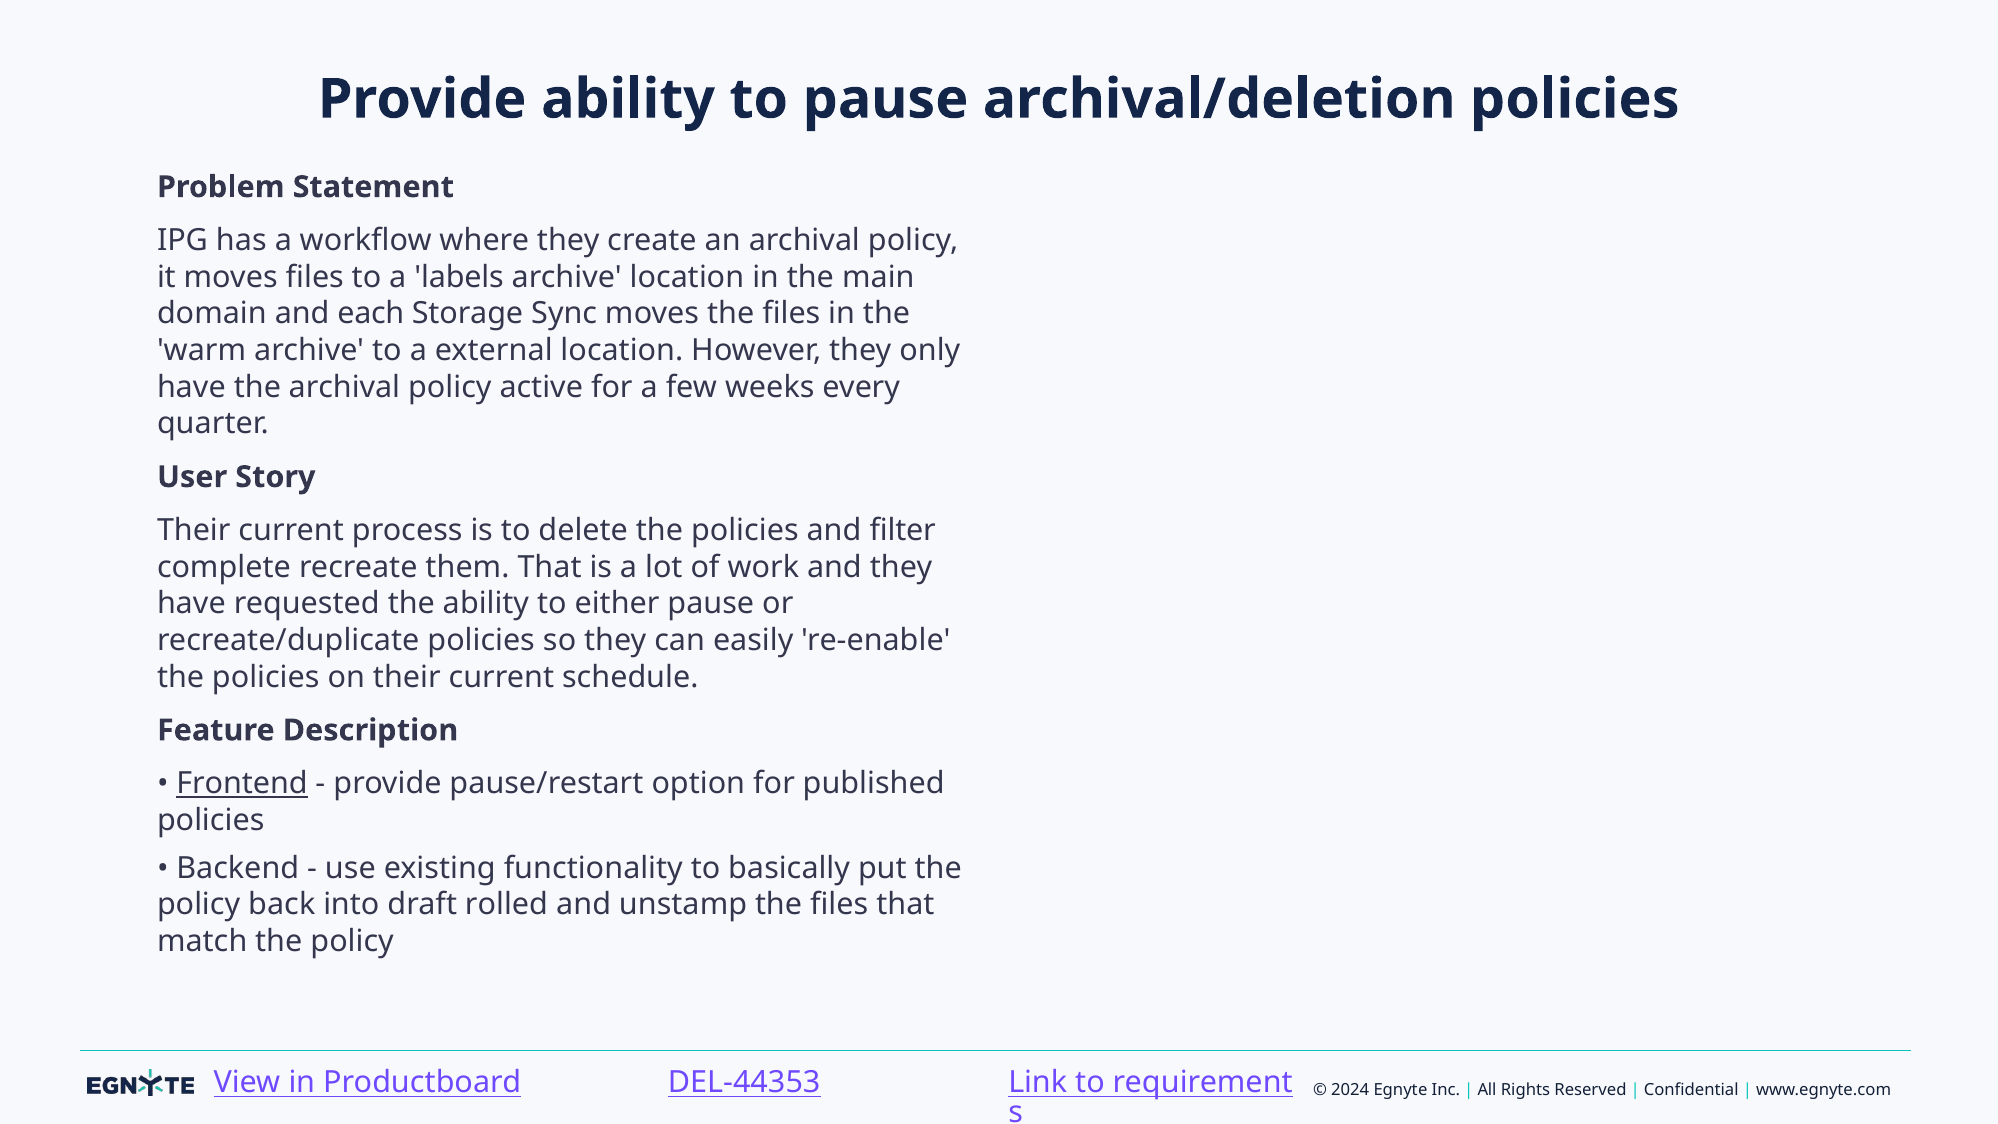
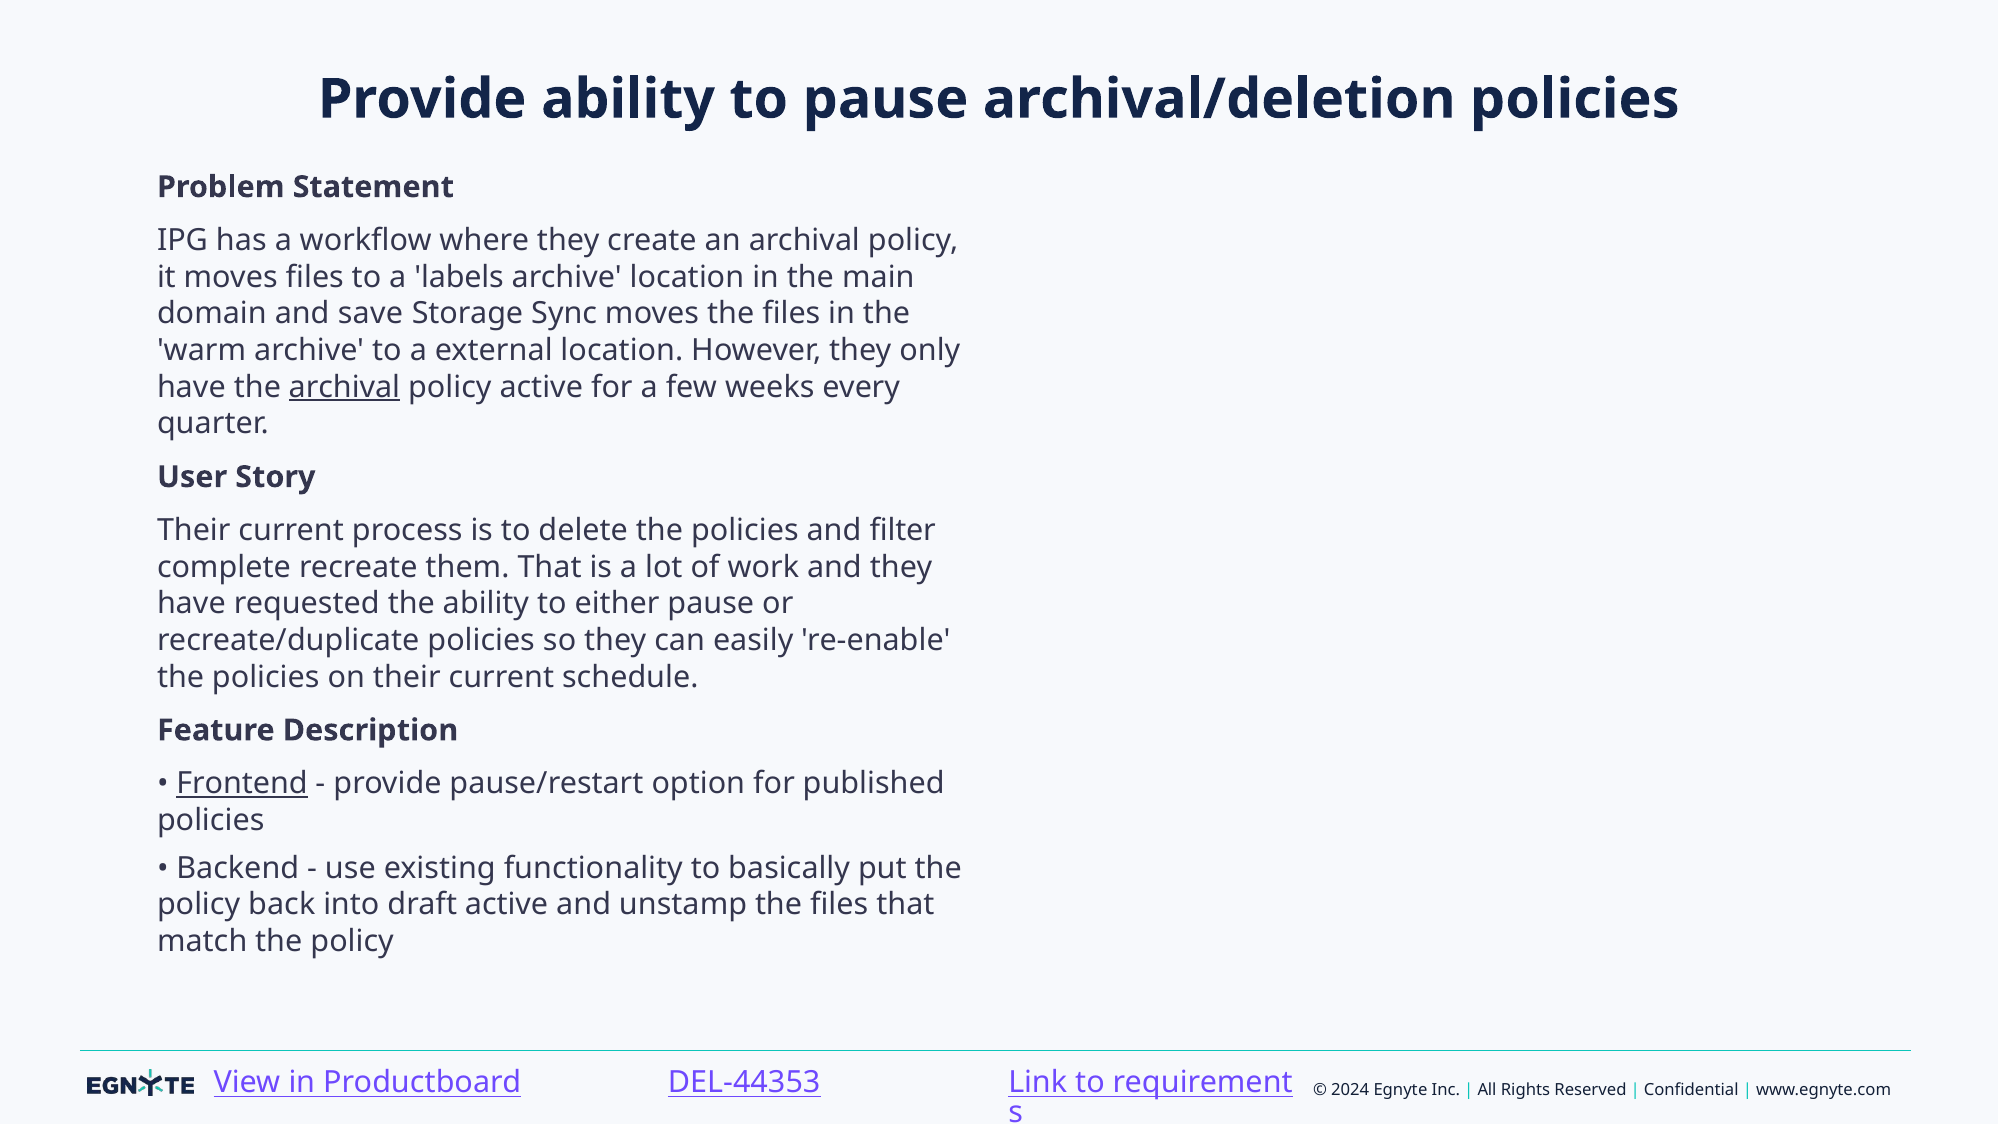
each: each -> save (371, 314)
archival underline: none -> present (344, 387)
draft rolled: rolled -> active (507, 905)
